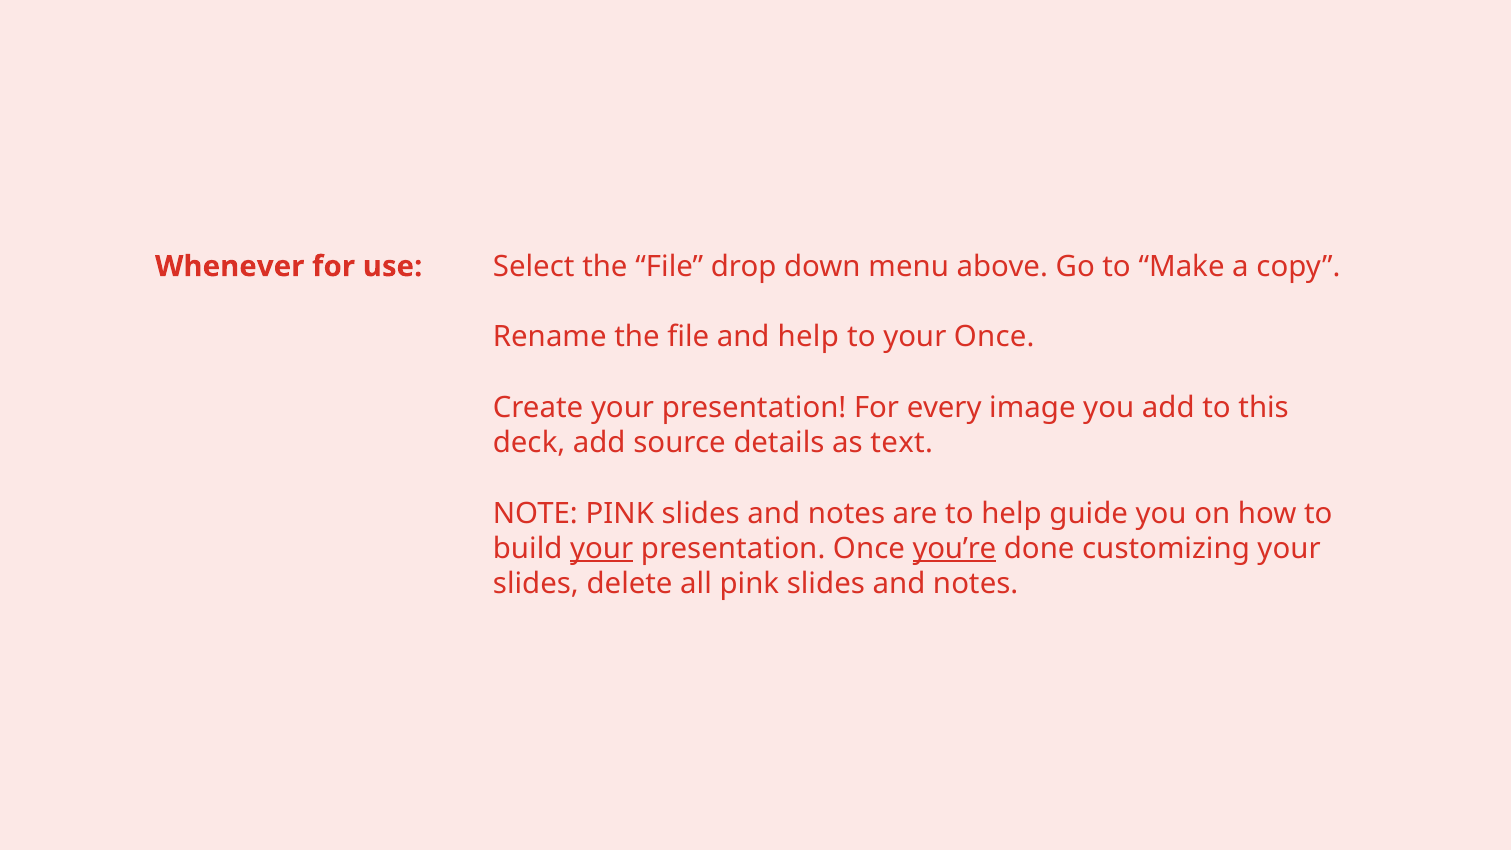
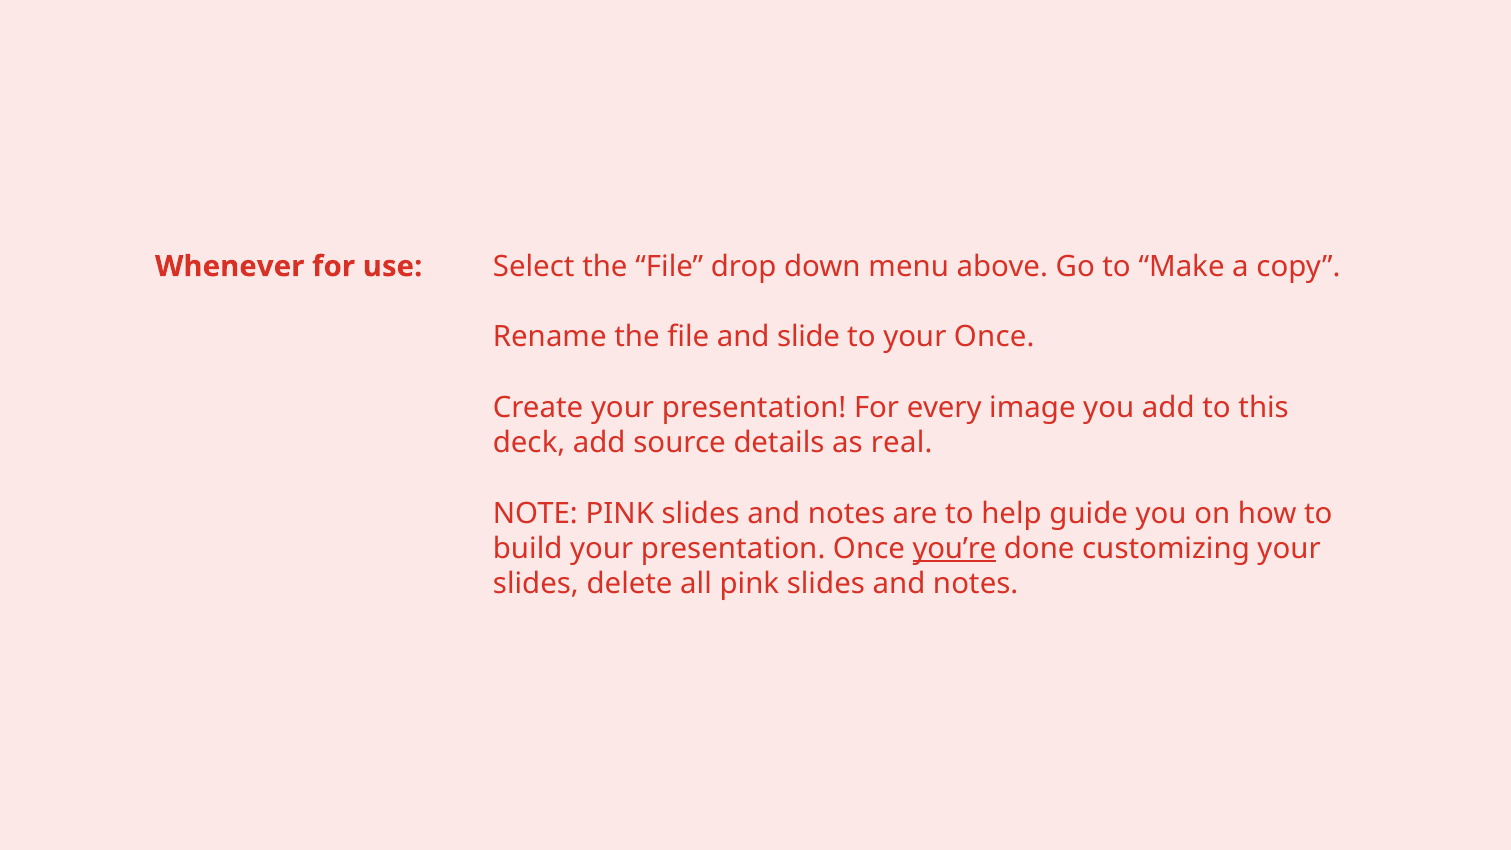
and help: help -> slide (809, 337)
text: text -> real (902, 443)
your underline: present -> none (602, 549)
